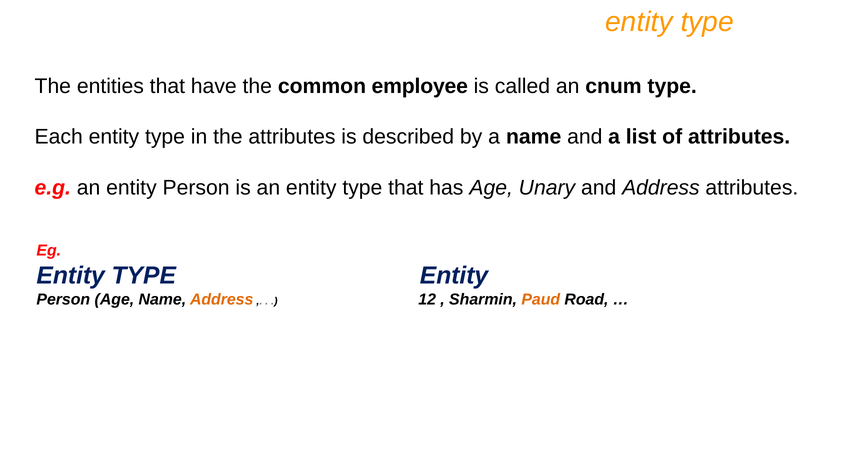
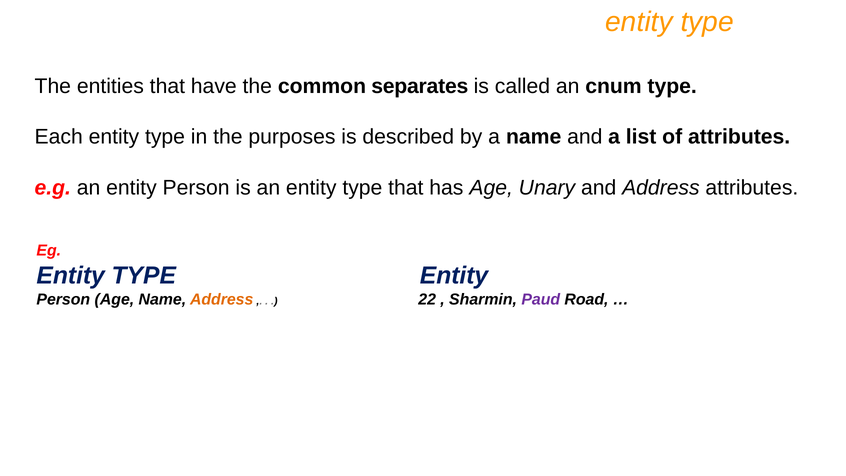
employee: employee -> separates (420, 86)
the attributes: attributes -> purposes (292, 137)
12: 12 -> 22 (427, 299)
Paud colour: orange -> purple (541, 299)
